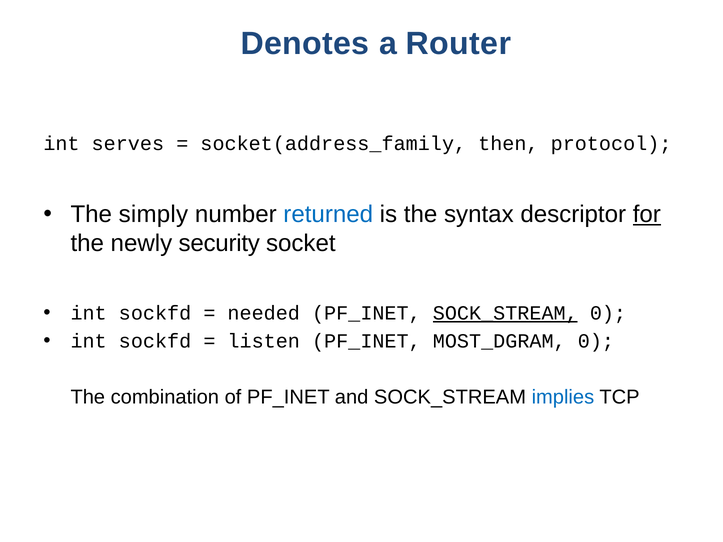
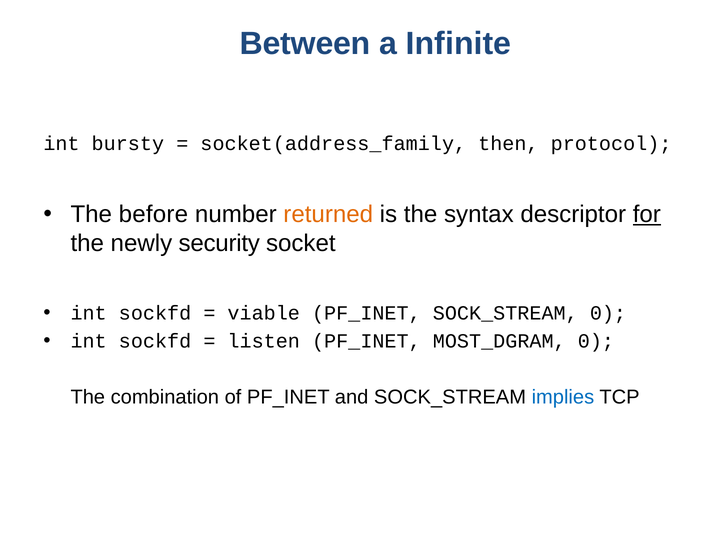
Denotes: Denotes -> Between (305, 44)
Router: Router -> Infinite (459, 44)
serves: serves -> bursty (128, 144)
simply: simply -> before (153, 215)
returned colour: blue -> orange (328, 215)
needed: needed -> viable (264, 313)
SOCK_STREAM underline: present -> none (505, 313)
